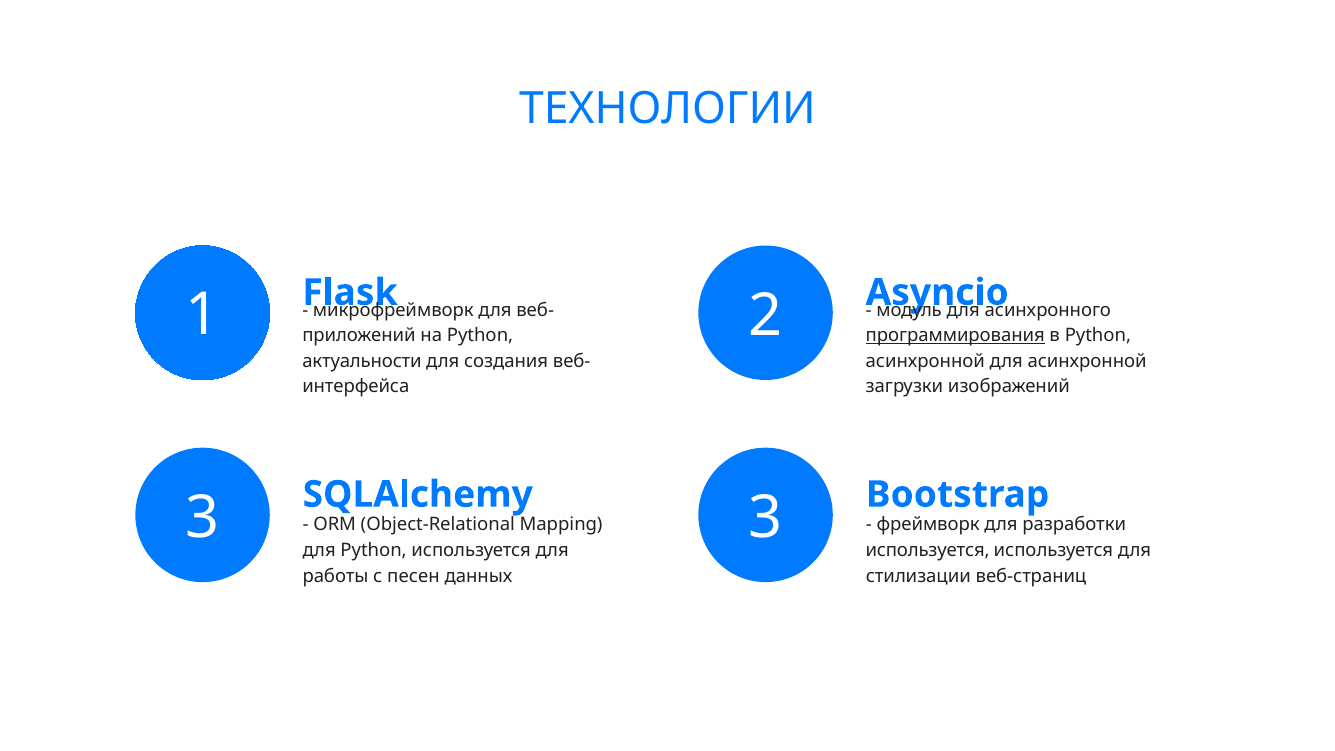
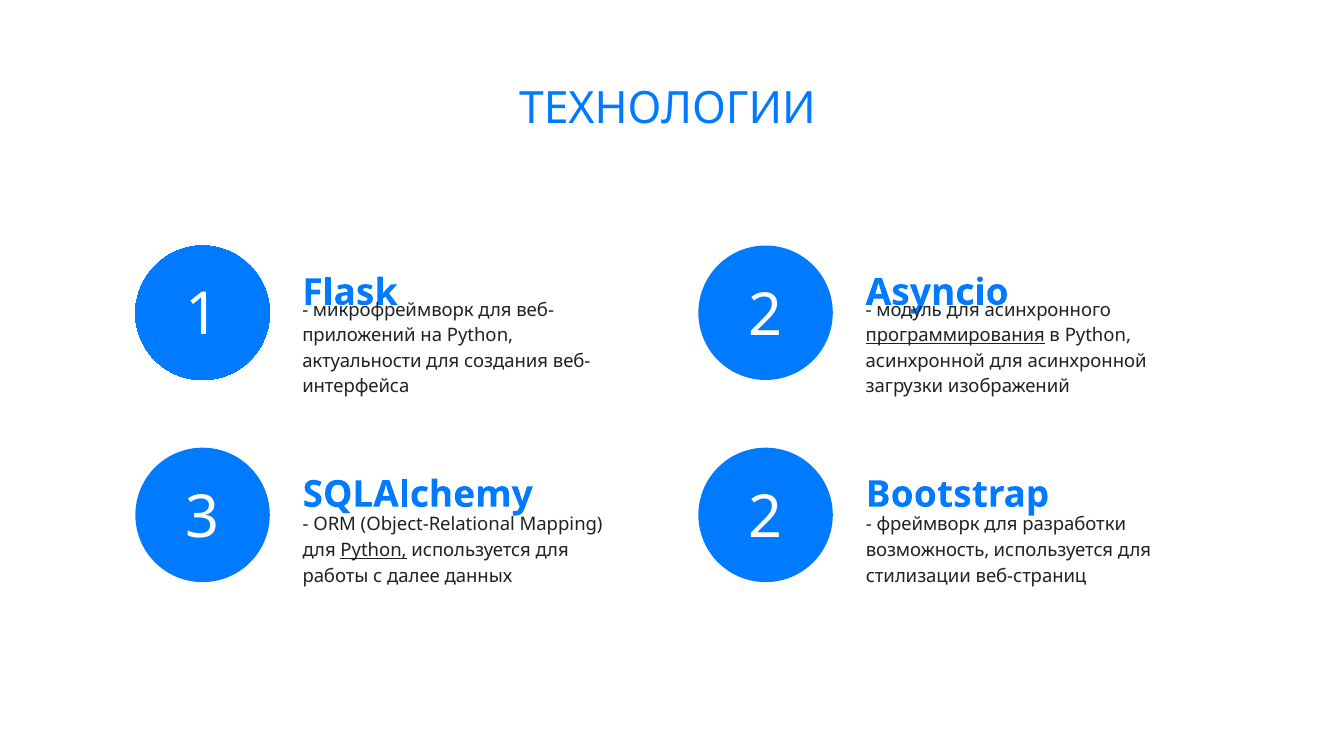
3 3: 3 -> 2 (766, 518)
Python underline: none -> present (374, 550)
используется: используется -> возможность (928, 550)
песен: песен -> далее (414, 576)
